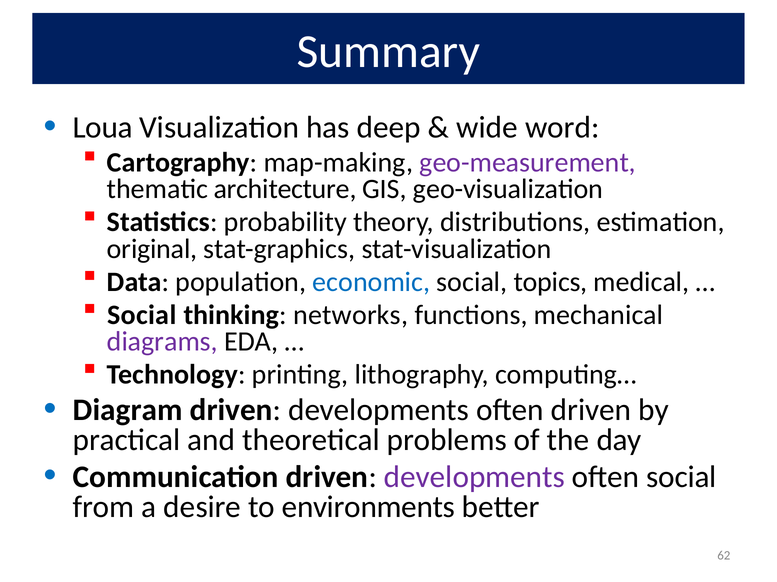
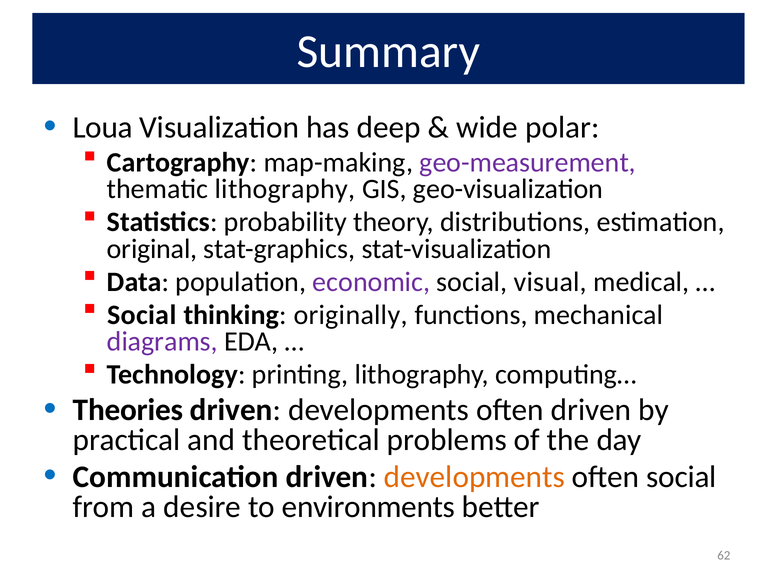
word: word -> polar (562, 128)
thematic architecture: architecture -> lithography (285, 189)
economic colour: blue -> purple (371, 282)
topics: topics -> visual (550, 282)
networks: networks -> originally (351, 315)
Diagram: Diagram -> Theories (128, 410)
developments colour: purple -> orange (474, 477)
